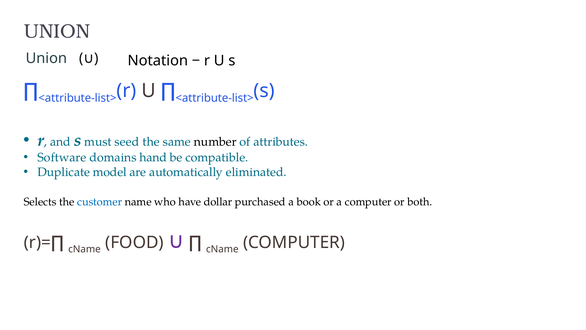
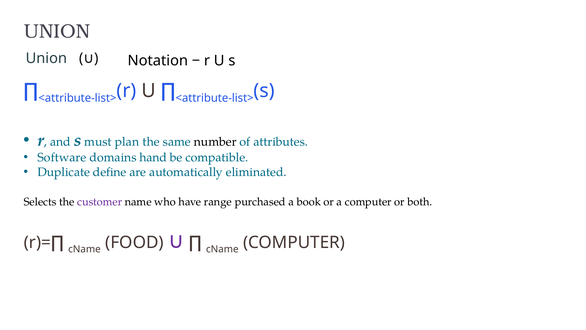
seed: seed -> plan (127, 142)
model: model -> define (110, 172)
customer colour: blue -> purple (100, 202)
dollar: dollar -> range (218, 202)
